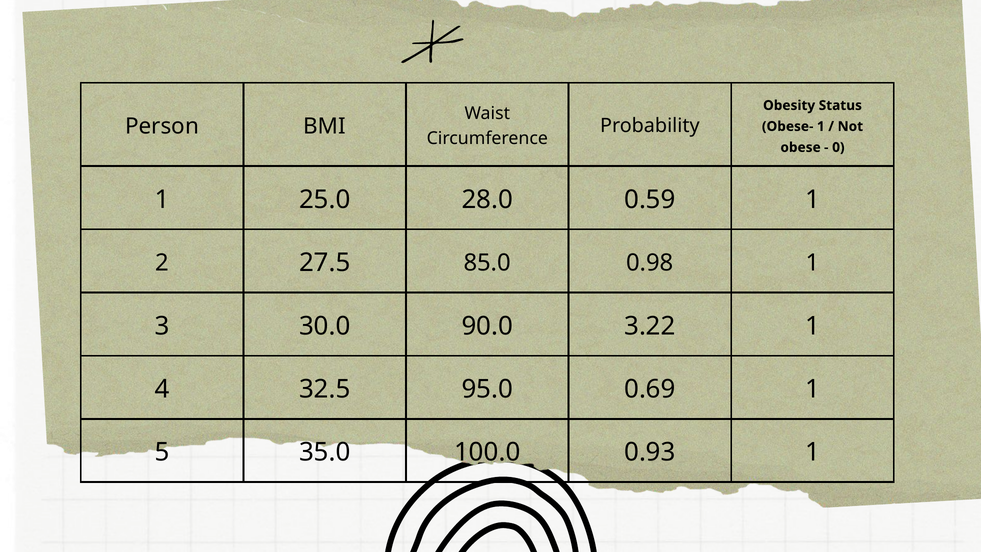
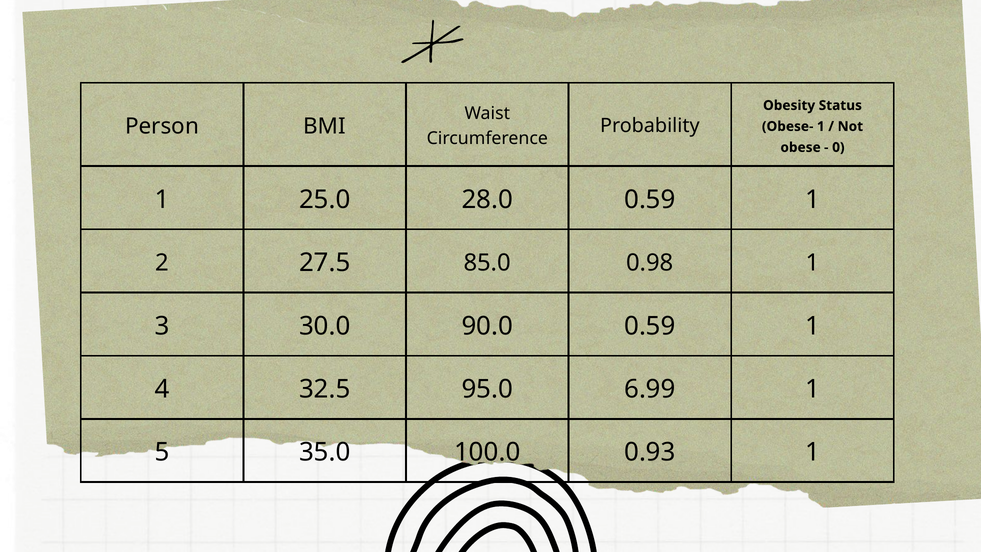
90.0 3.22: 3.22 -> 0.59 (650, 326)
0.69: 0.69 -> 6.99 (650, 389)
